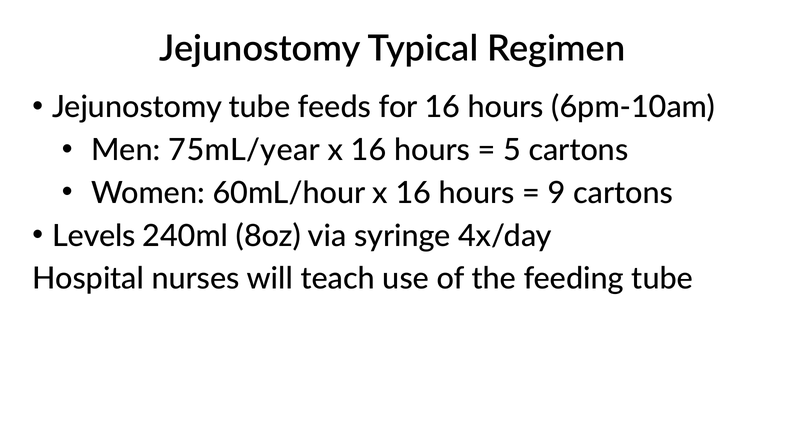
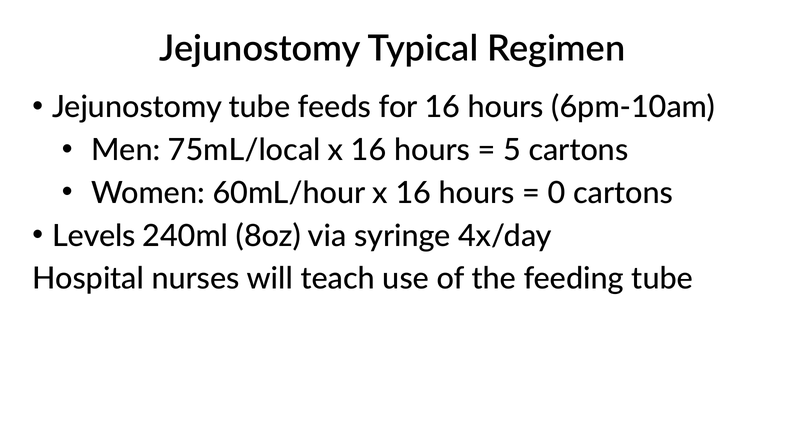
75mL/year: 75mL/year -> 75mL/local (244, 150)
9: 9 -> 0 (557, 193)
